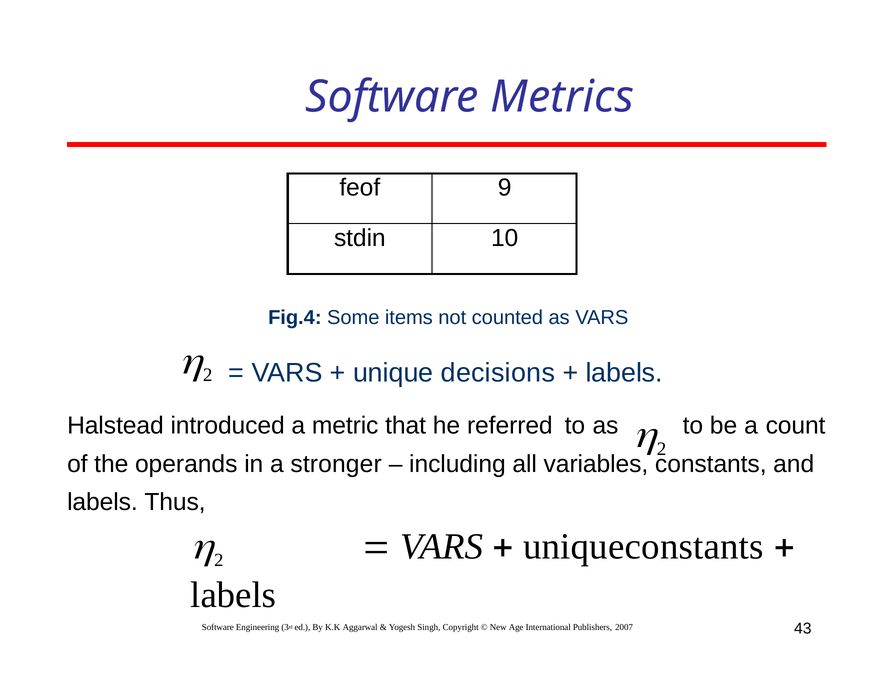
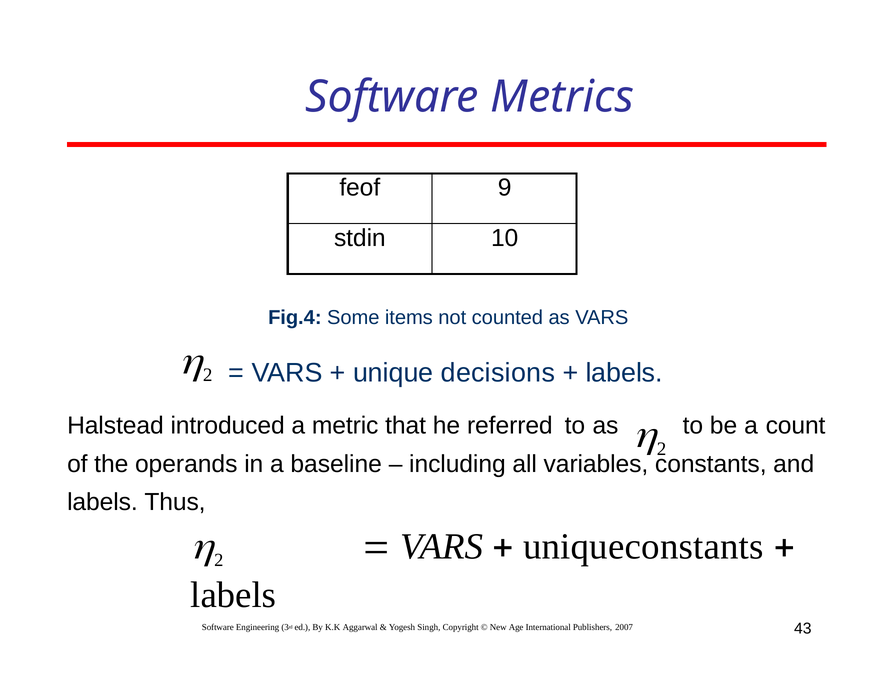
stronger: stronger -> baseline (336, 464)
